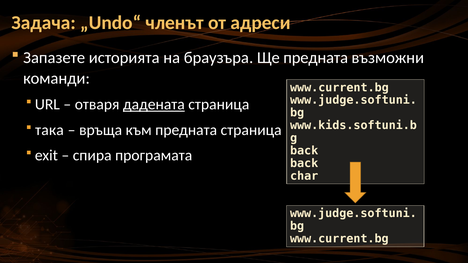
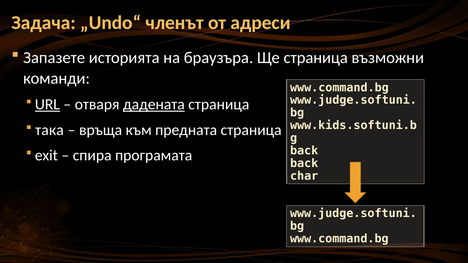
Ще предната: предната -> страница (316, 58)
www.current.bg: www.current.bg -> www.command.bg (339, 88)
URL underline: none -> present (47, 105)
www.current.bg: www.current.bg -> www.command.bg (339, 239)
